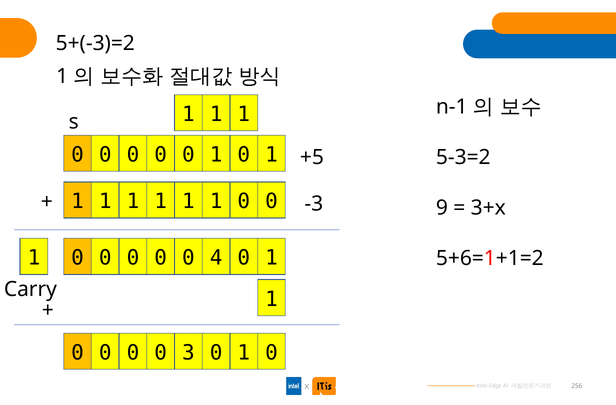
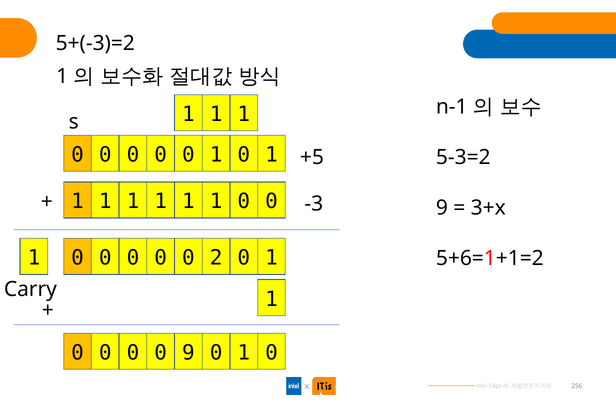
4: 4 -> 2 (216, 258)
0 3: 3 -> 9 (188, 352)
